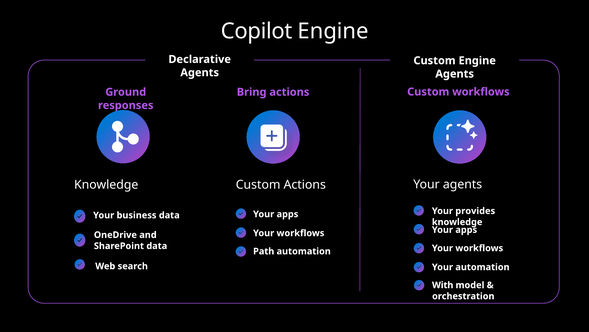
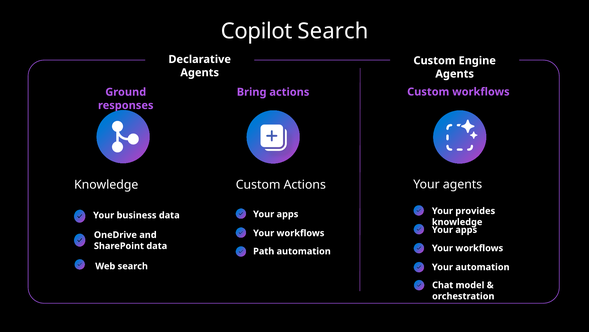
Copilot Engine: Engine -> Search (333, 31)
With: With -> Chat (443, 285)
